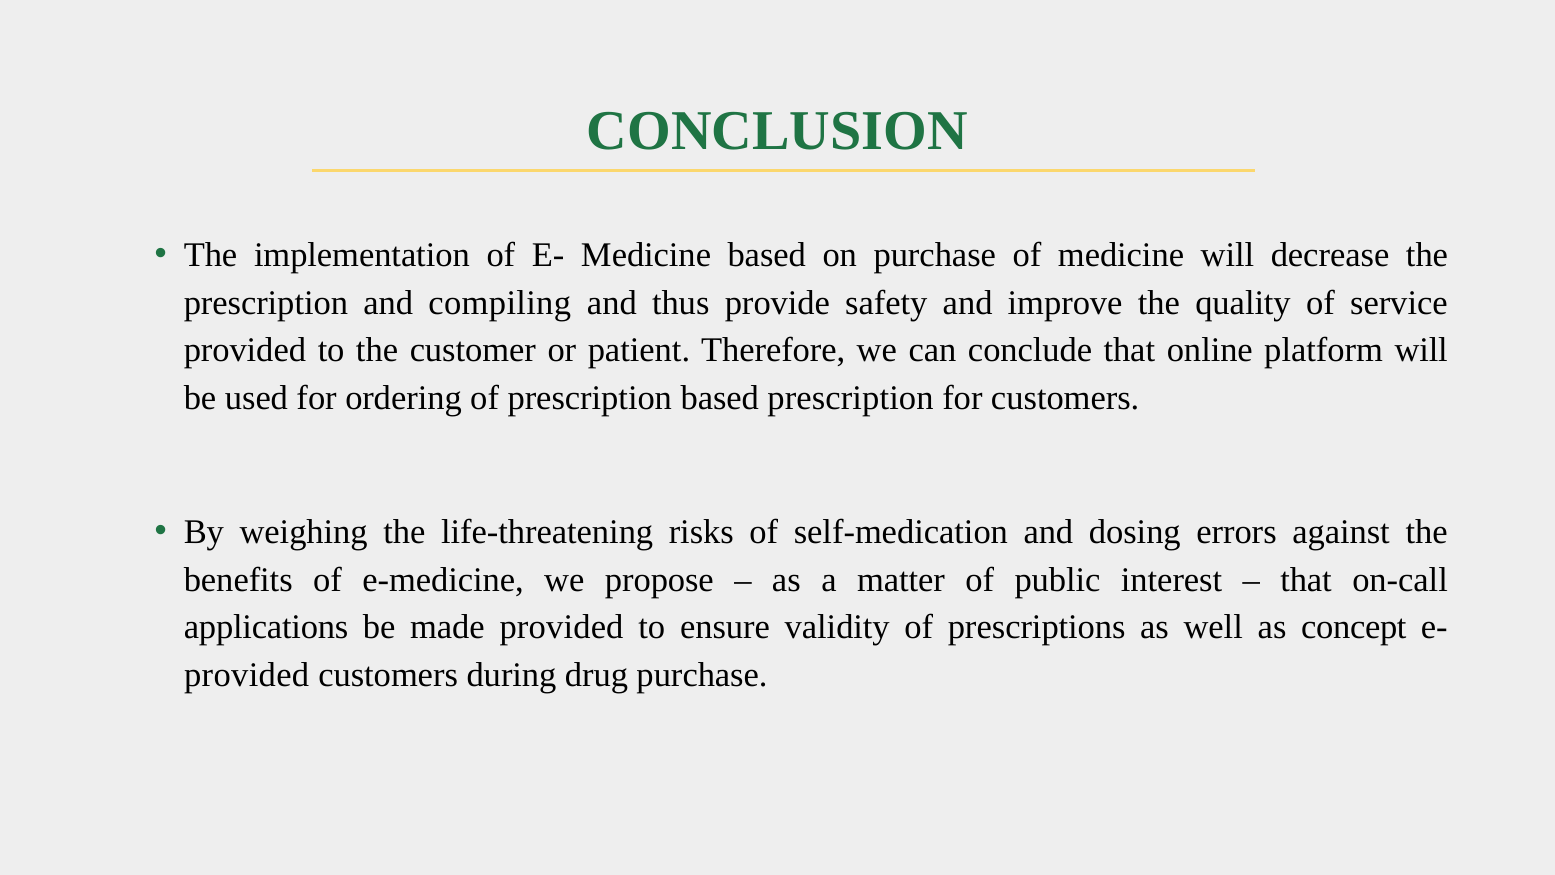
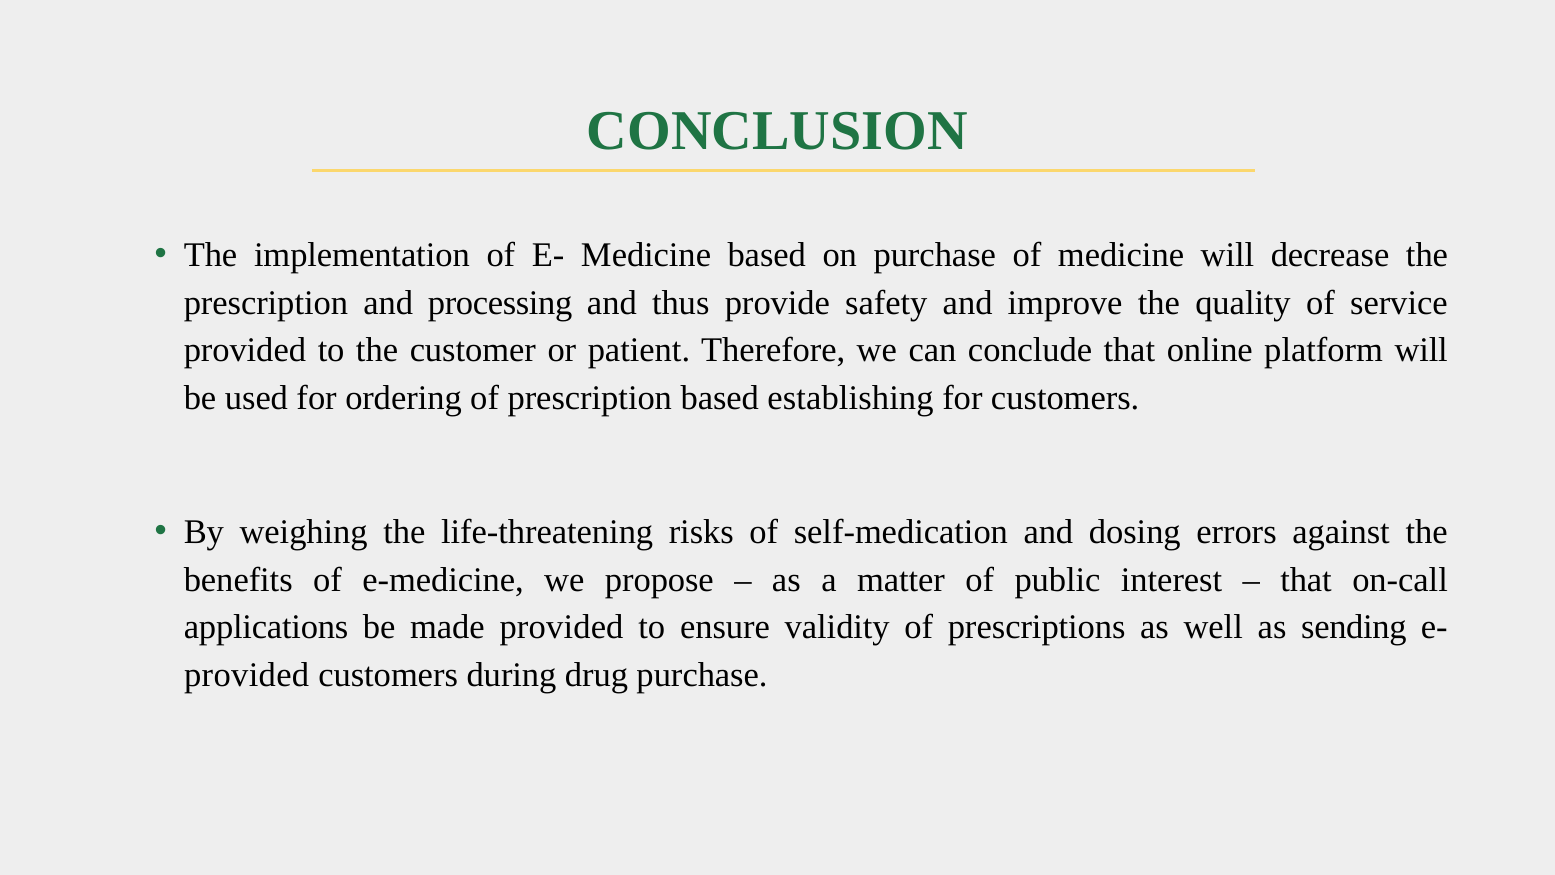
compiling: compiling -> processing (500, 303)
based prescription: prescription -> establishing (851, 398)
concept: concept -> sending (1354, 627)
